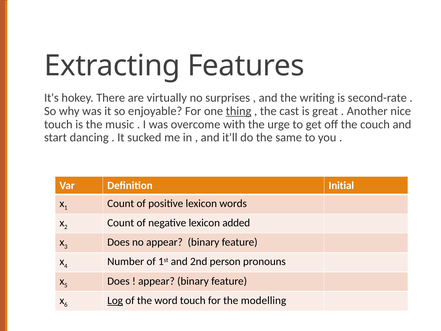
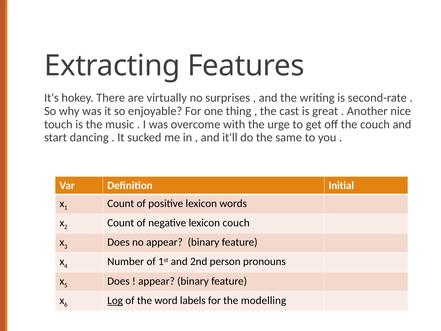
thing underline: present -> none (239, 111)
lexicon added: added -> couch (236, 223)
word touch: touch -> labels (193, 300)
